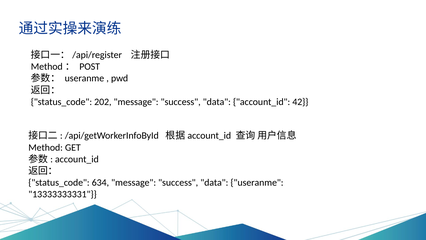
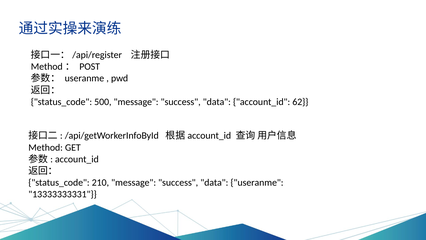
202: 202 -> 500 (103, 102)
42: 42 -> 62 (300, 102)
634: 634 -> 210 (100, 182)
